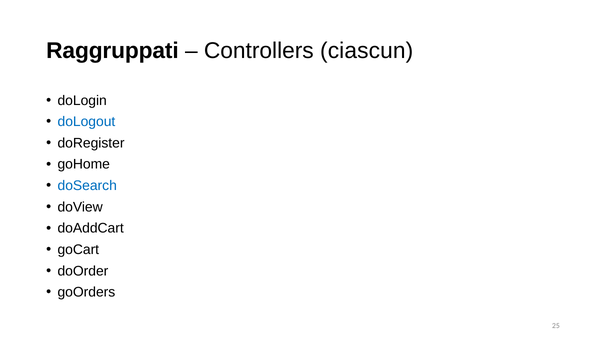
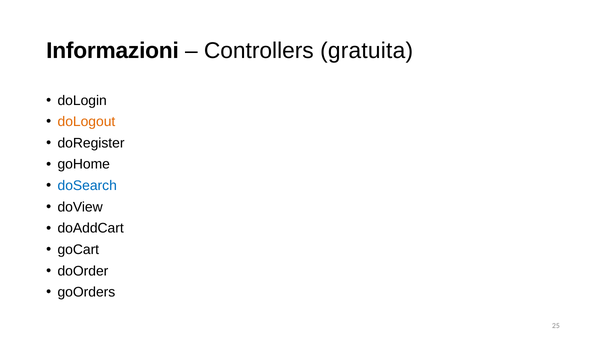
Raggruppati: Raggruppati -> Informazioni (113, 51)
ciascun: ciascun -> gratuita (367, 51)
doLogout colour: blue -> orange (86, 122)
